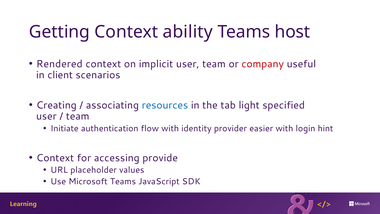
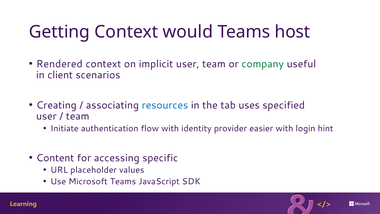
ability: ability -> would (188, 32)
company colour: red -> green (263, 64)
light: light -> uses (249, 105)
Context: Context -> Content (55, 158)
provide: provide -> specific (160, 158)
